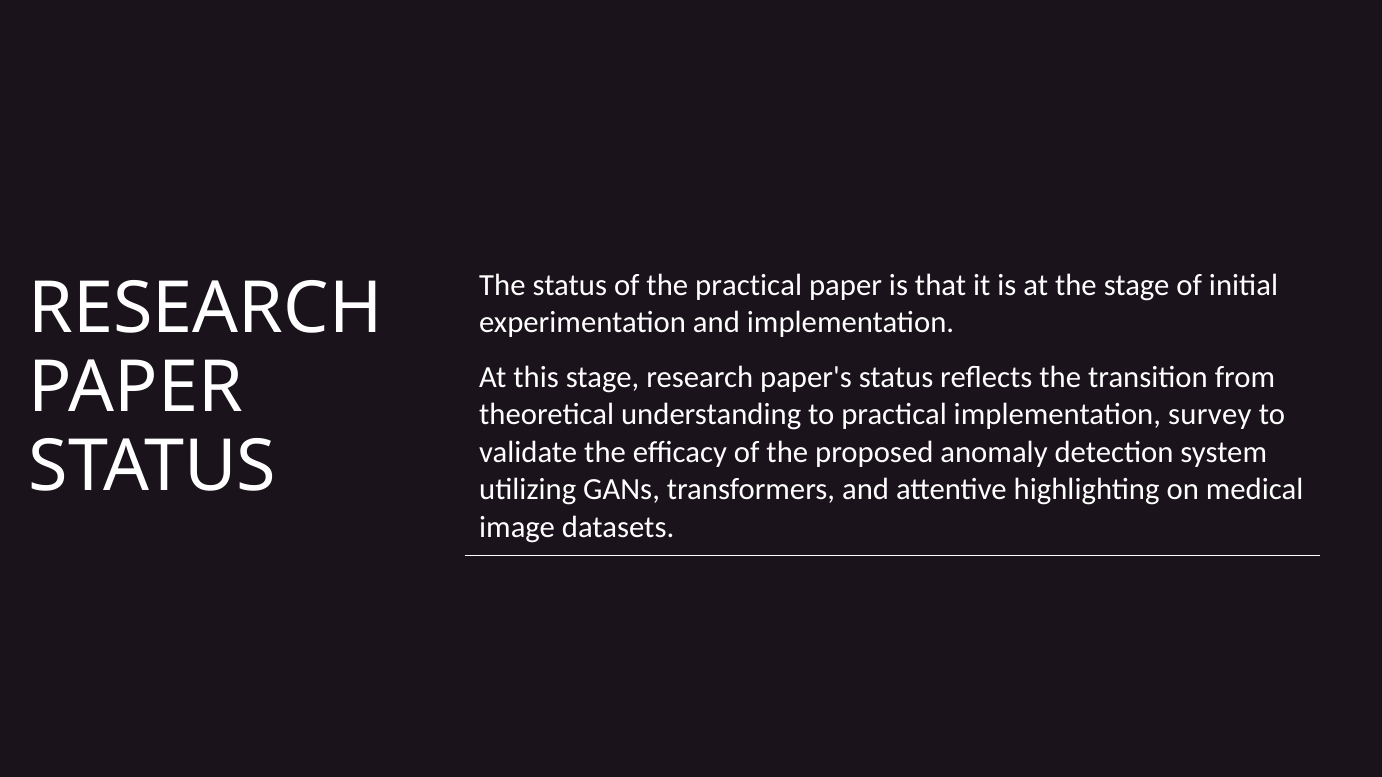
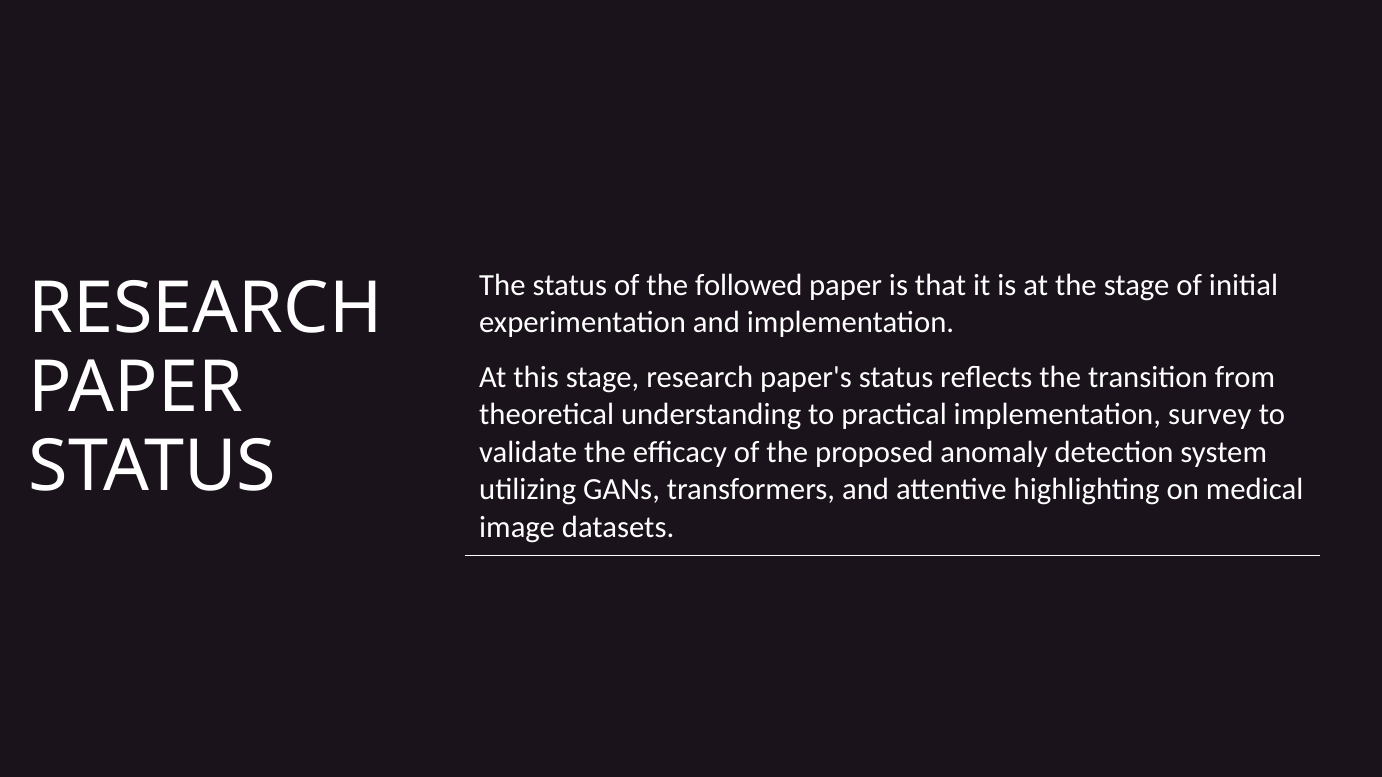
the practical: practical -> followed (749, 285)
